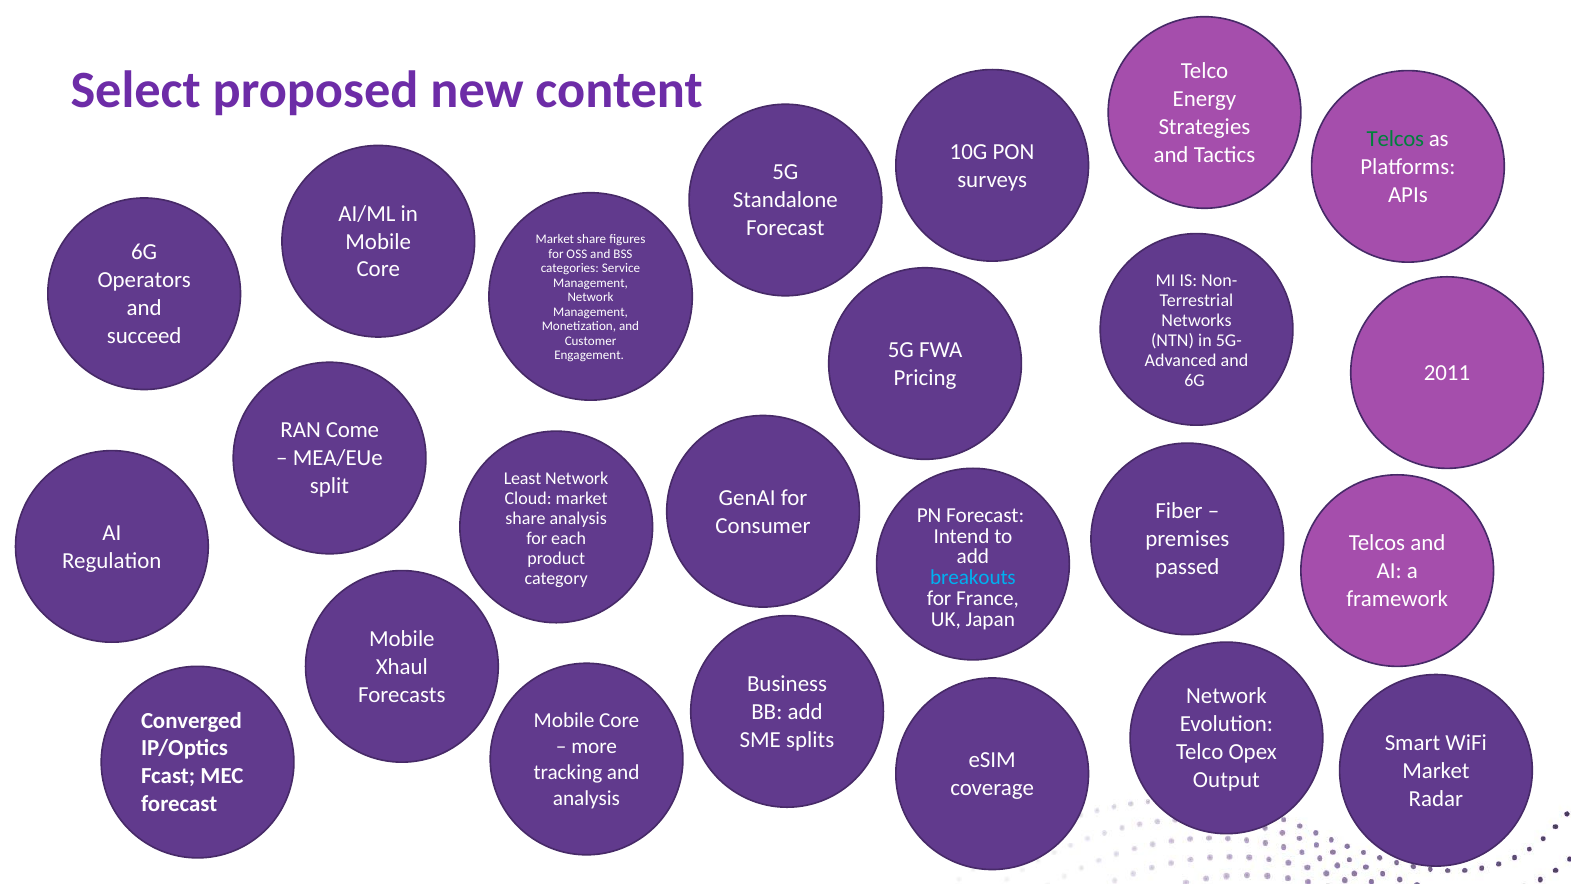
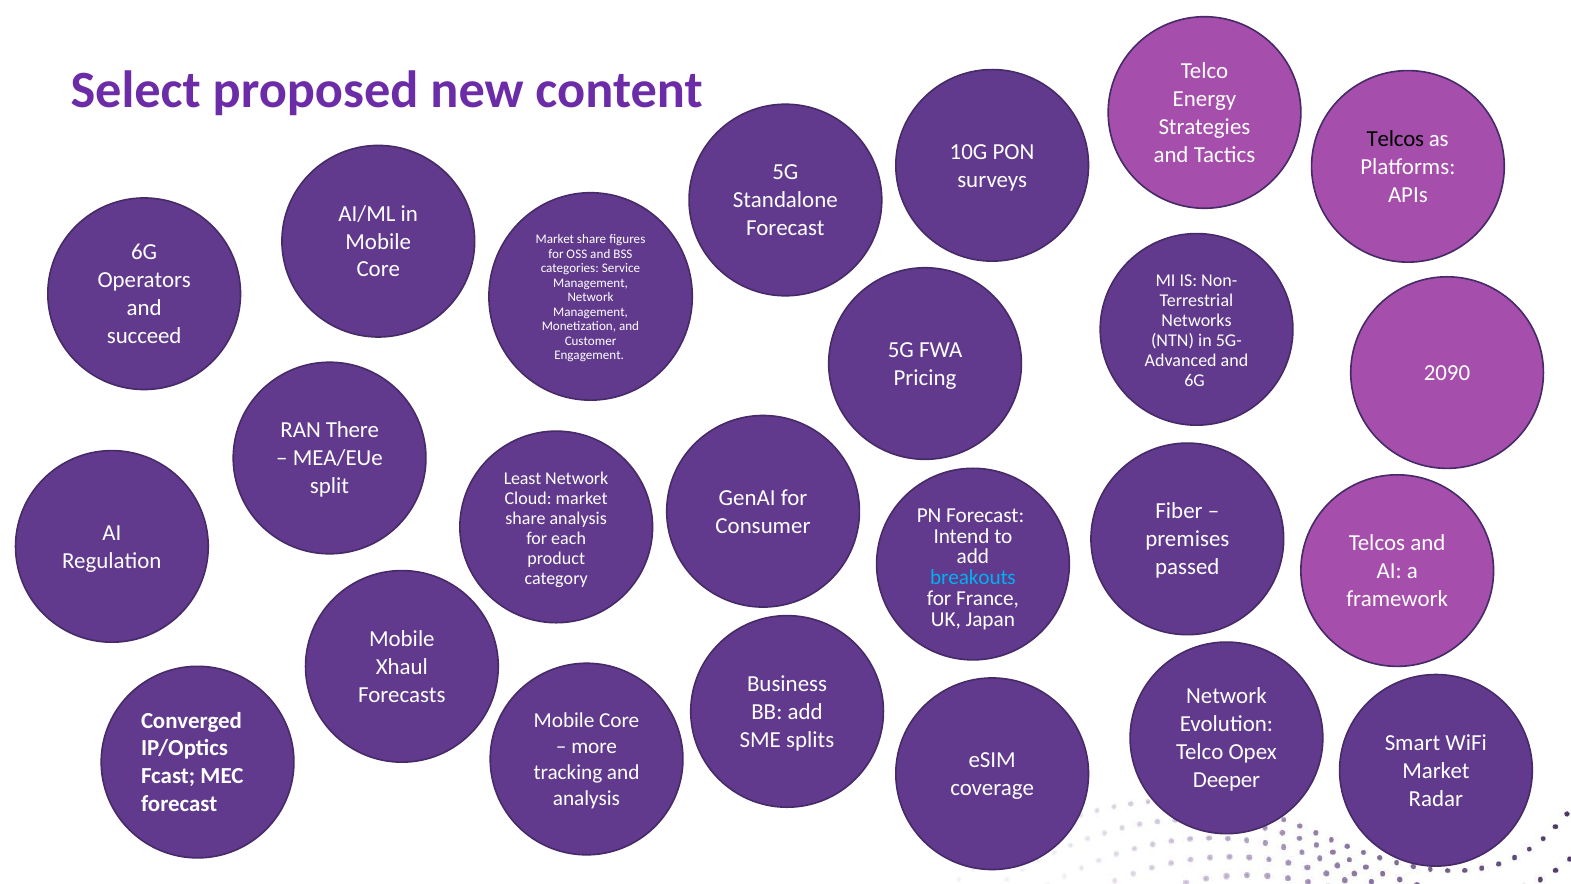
Telcos colour: green -> black (1395, 139)
2011: 2011 -> 2090 (1447, 373)
Come: Come -> There (352, 430)
Output: Output -> Deeper (1227, 780)
